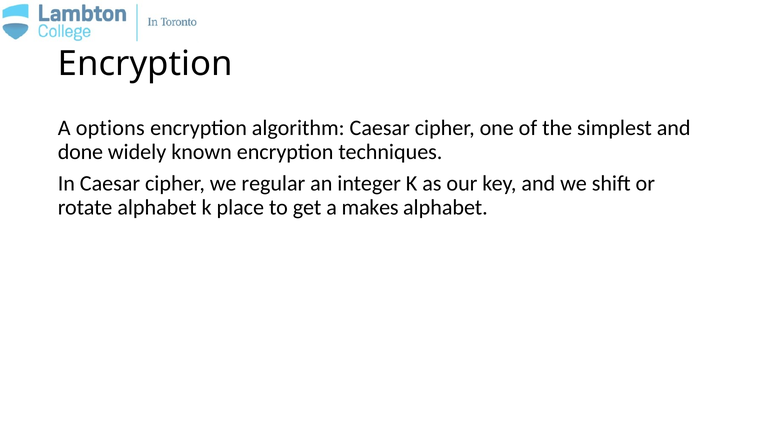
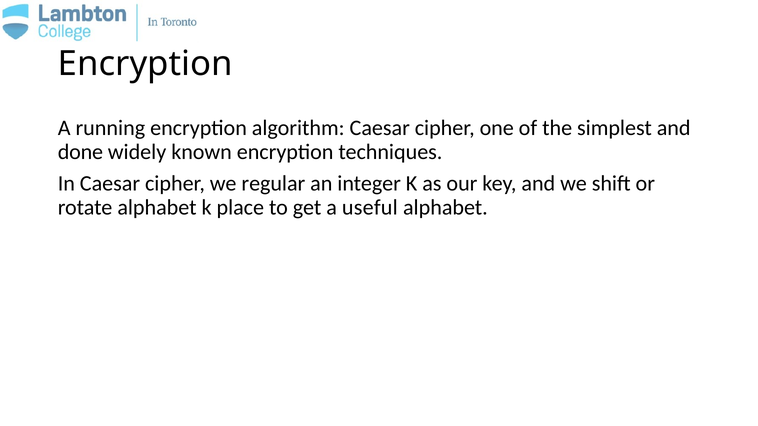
options: options -> running (110, 128)
makes: makes -> useful (370, 208)
